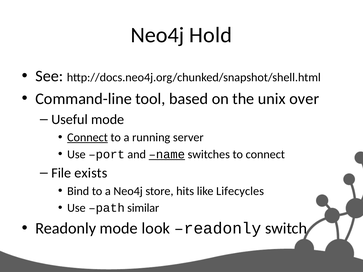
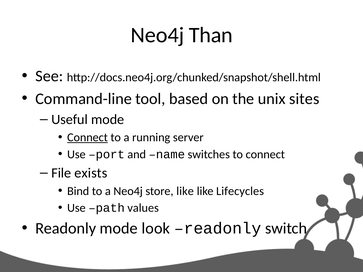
Hold: Hold -> Than (211, 35)
over: over -> sites (304, 99)
name underline: present -> none (167, 155)
store hits: hits -> like (185, 191)
similar: similar -> values (143, 208)
